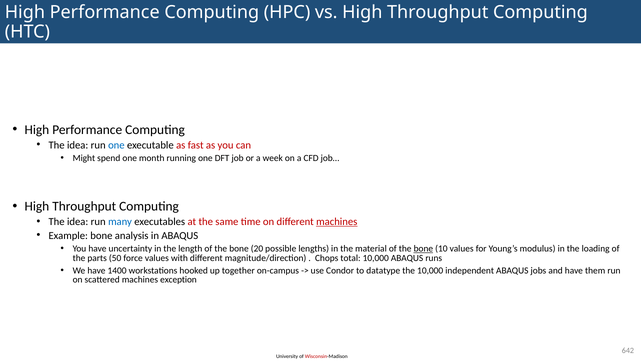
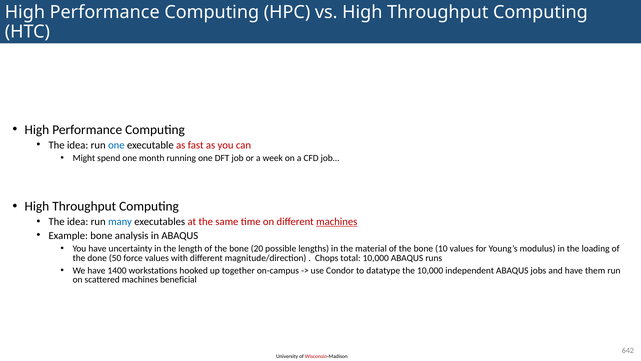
bone underline: present -> none (423, 248)
parts: parts -> done (97, 258)
exception: exception -> beneficial (178, 279)
